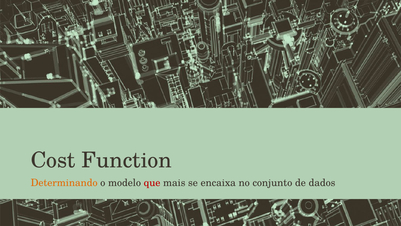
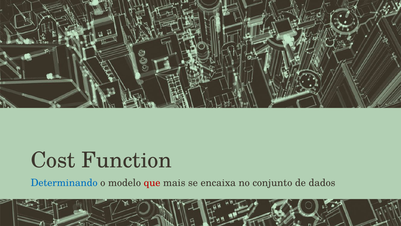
Determinando colour: orange -> blue (64, 183)
